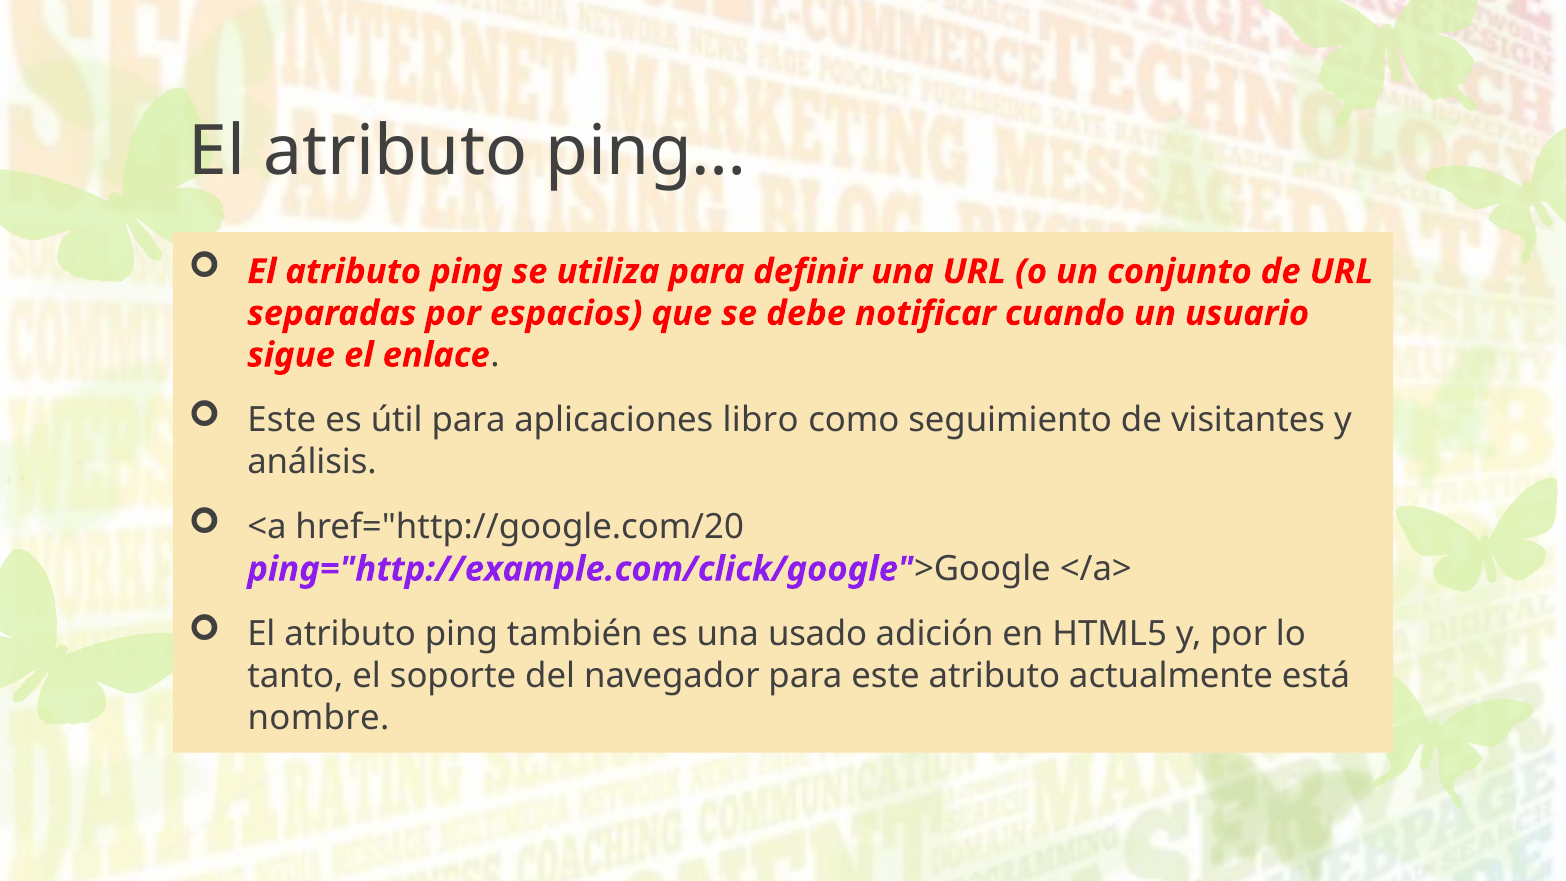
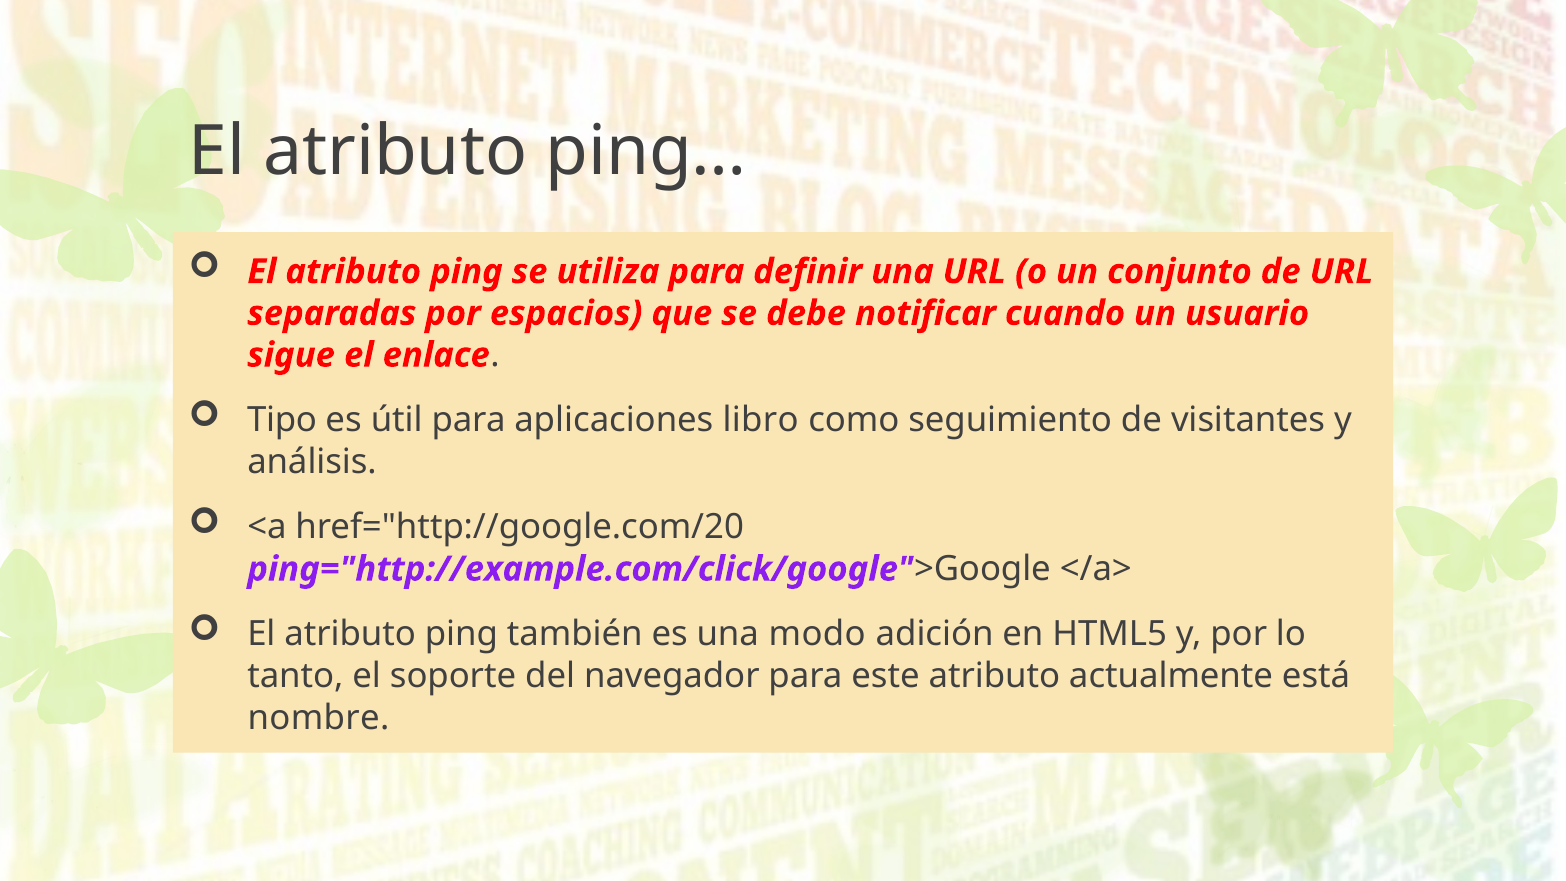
Este: Este -> Tipo (282, 420)
usado: usado -> modo (817, 634)
